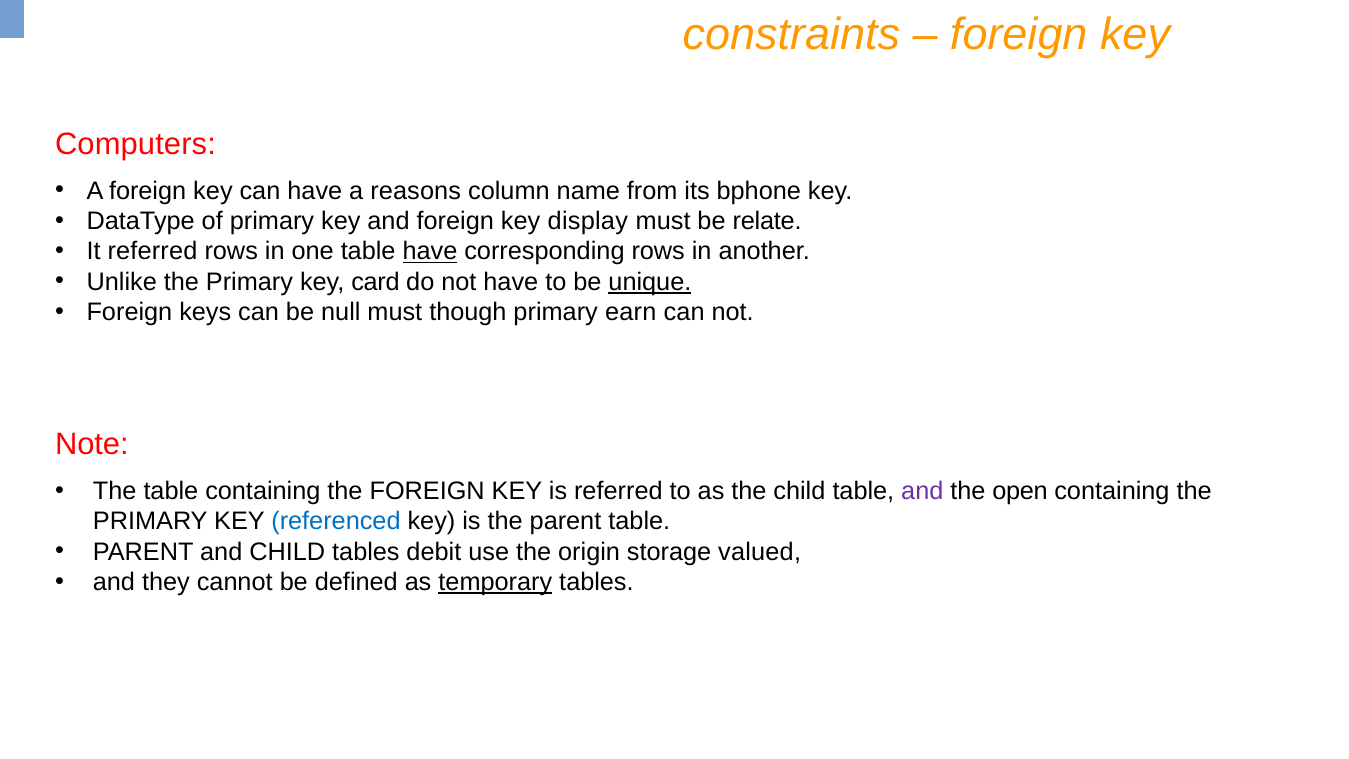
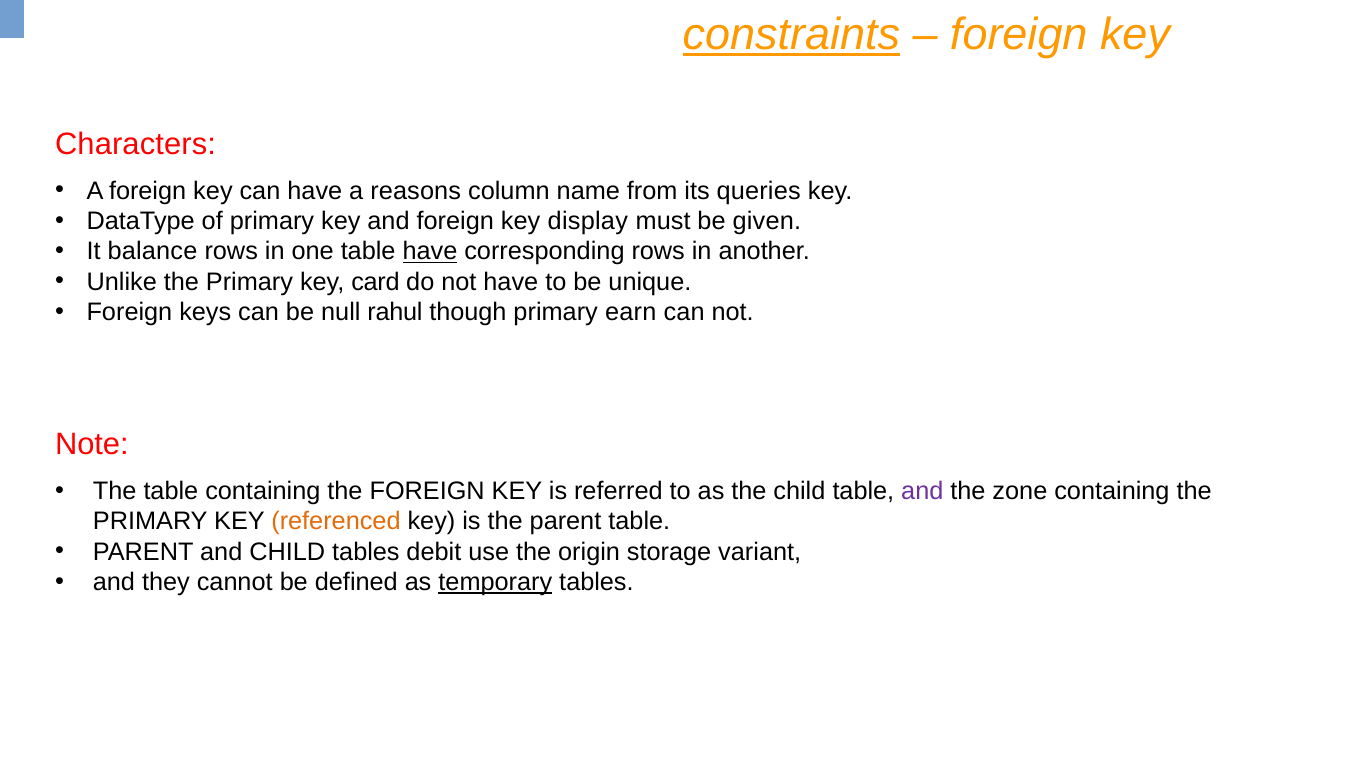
constraints underline: none -> present (791, 35)
Computers: Computers -> Characters (135, 144)
bphone: bphone -> queries (759, 191)
relate: relate -> given (767, 221)
It referred: referred -> balance (152, 251)
unique underline: present -> none (650, 282)
null must: must -> rahul (395, 312)
open: open -> zone (1020, 491)
referenced colour: blue -> orange (336, 522)
valued: valued -> variant (760, 552)
